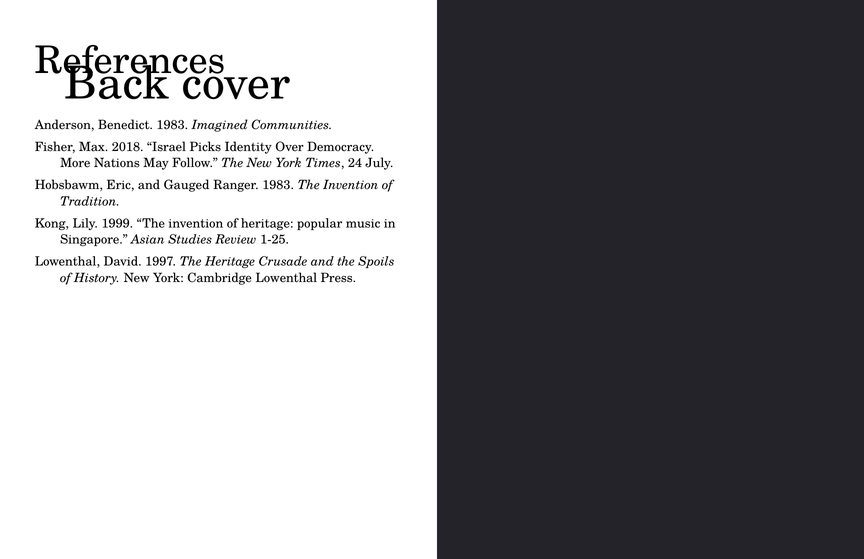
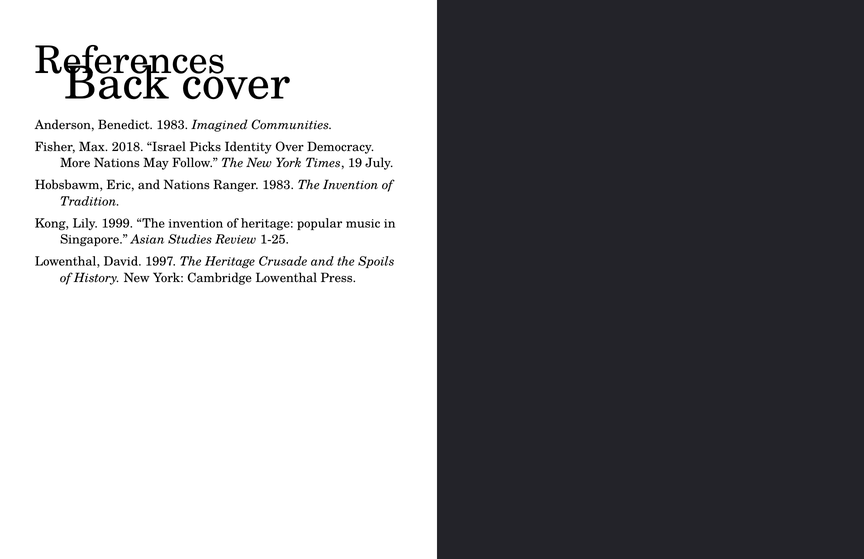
24: 24 -> 19 (355, 163)
and Gauged: Gauged -> Nations (187, 185)
